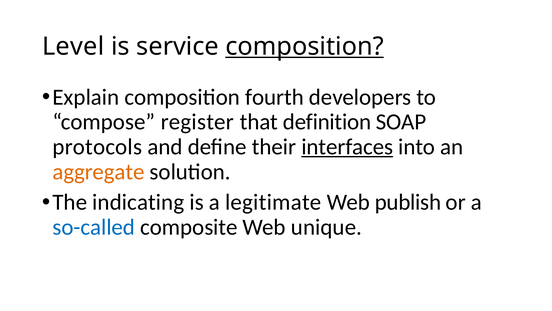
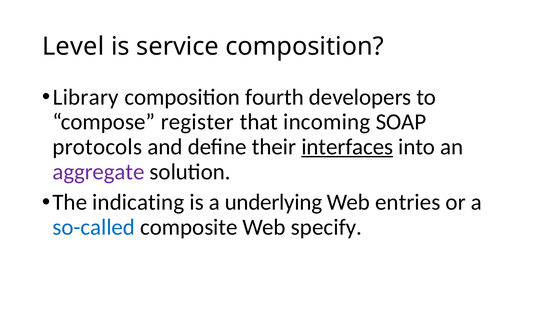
composition underline: present -> none (305, 46)
Explain: Explain -> Library (86, 97)
definition: definition -> incoming (327, 122)
aggregate colour: orange -> purple (98, 171)
legitimate: legitimate -> underlying (273, 202)
publish: publish -> entries (408, 202)
unique: unique -> specify (326, 227)
